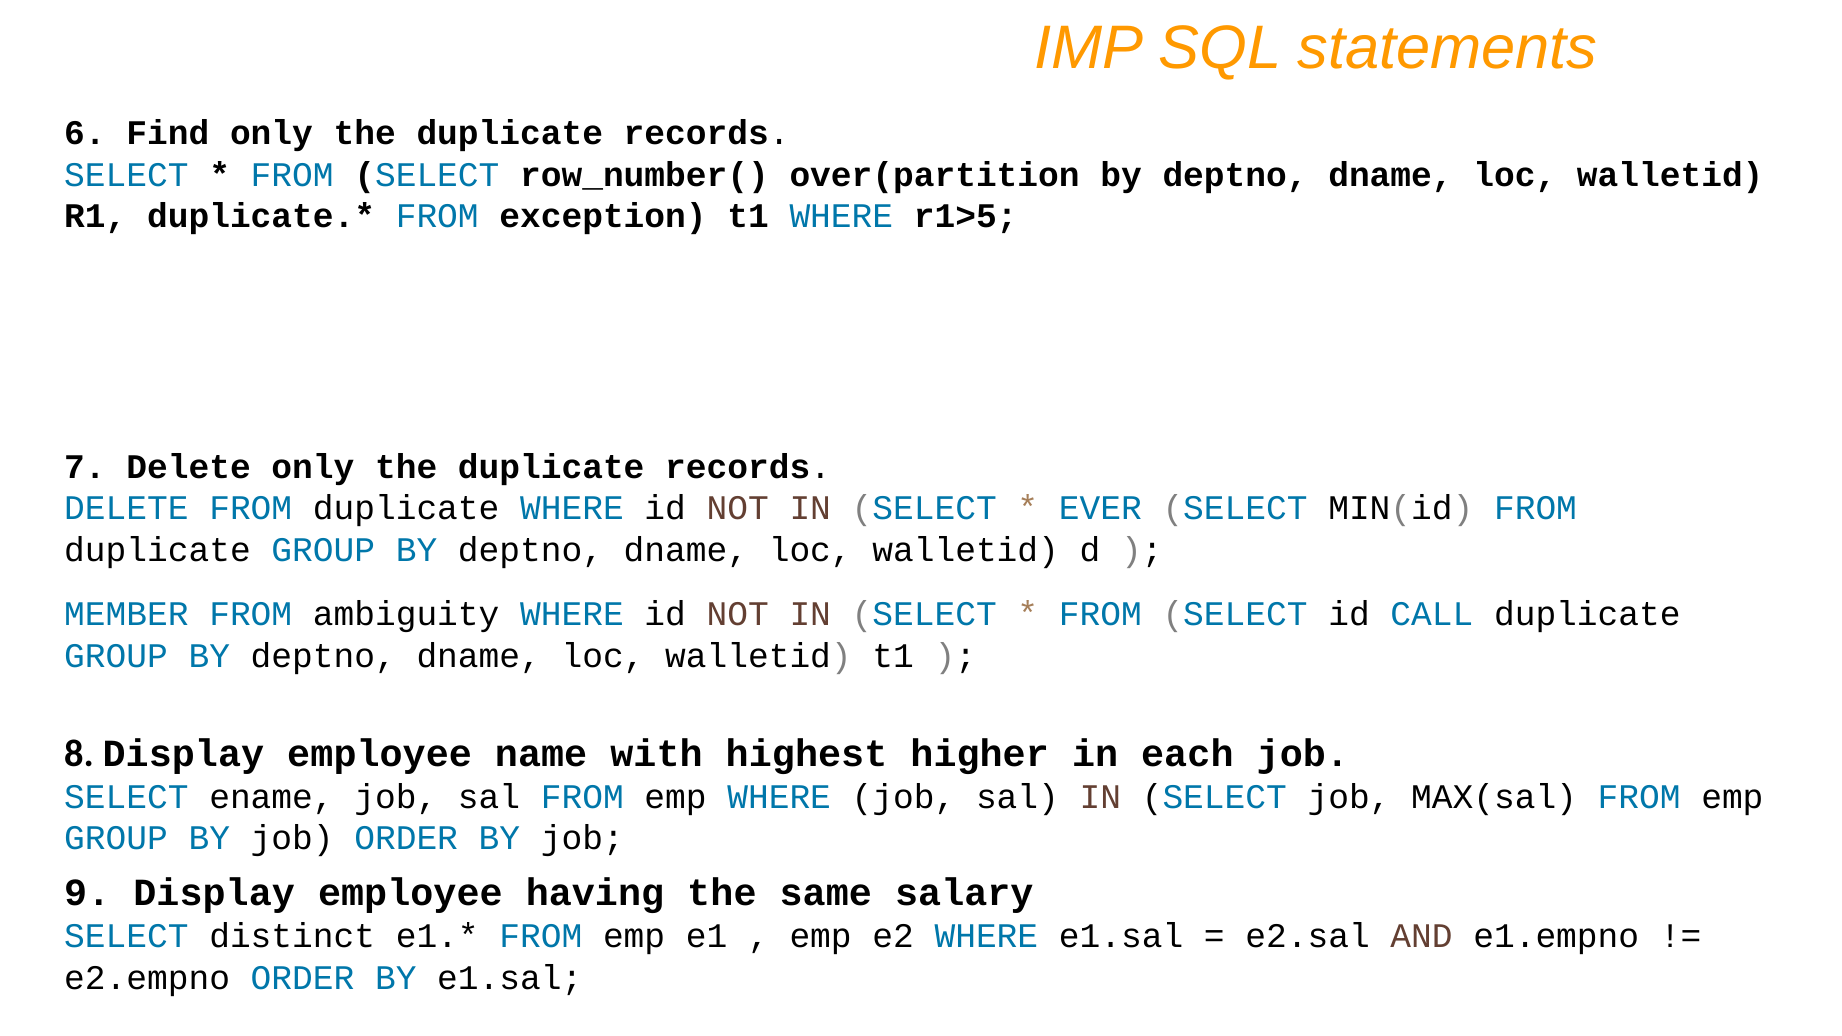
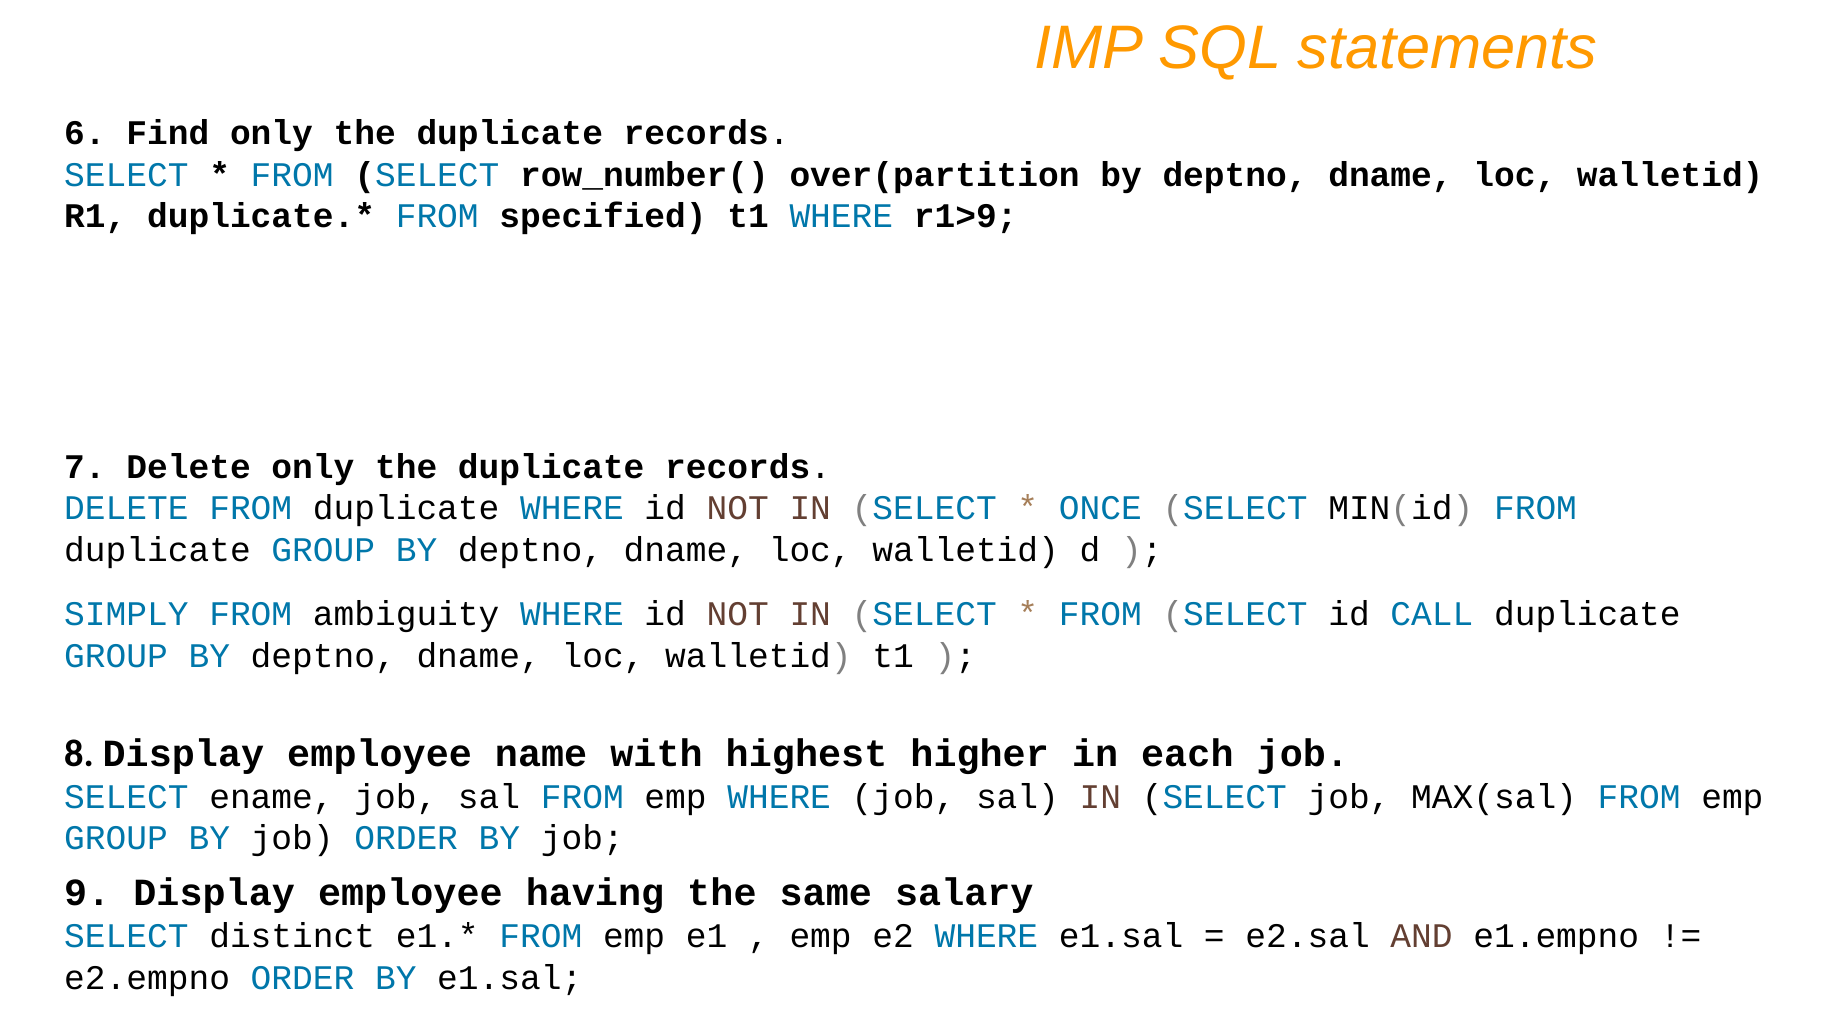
exception: exception -> specified (603, 216)
r1>5: r1>5 -> r1>9 (966, 216)
EVER: EVER -> ONCE (1100, 509)
MEMBER: MEMBER -> SIMPLY (126, 614)
